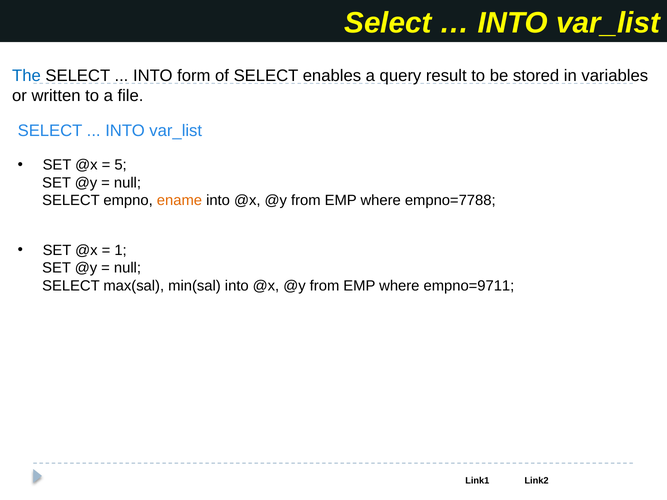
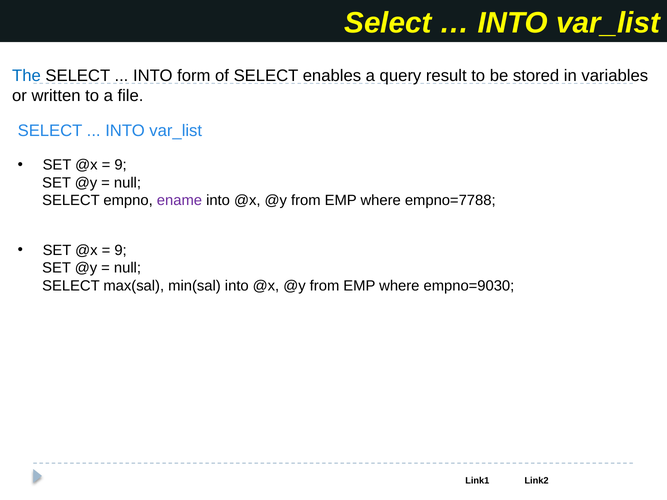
5: 5 -> 9 (121, 165)
ename colour: orange -> purple (179, 201)
1: 1 -> 9 (121, 250)
empno=9711: empno=9711 -> empno=9030 (469, 286)
